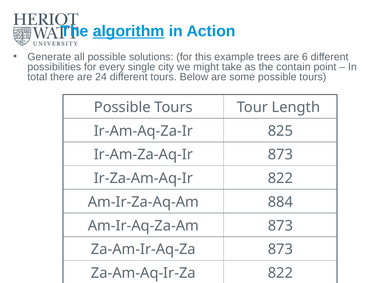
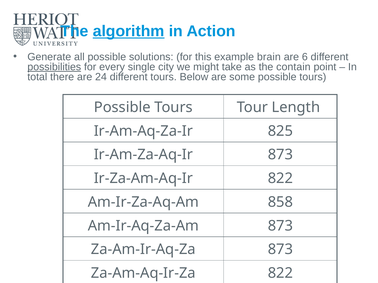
trees: trees -> brain (269, 57)
possibilities underline: none -> present (54, 67)
884: 884 -> 858 (280, 202)
